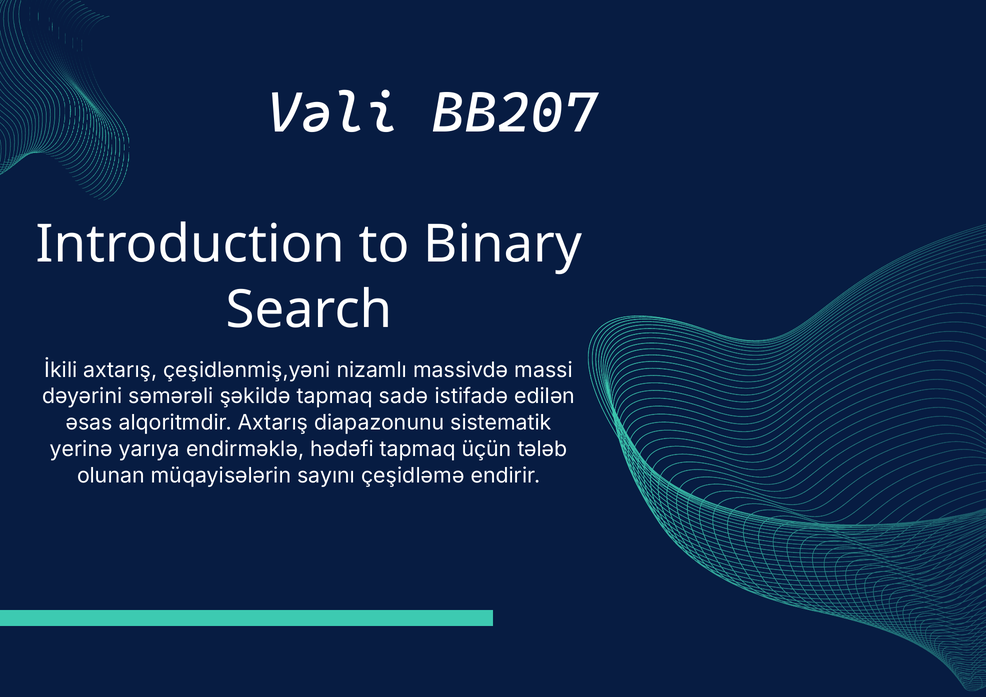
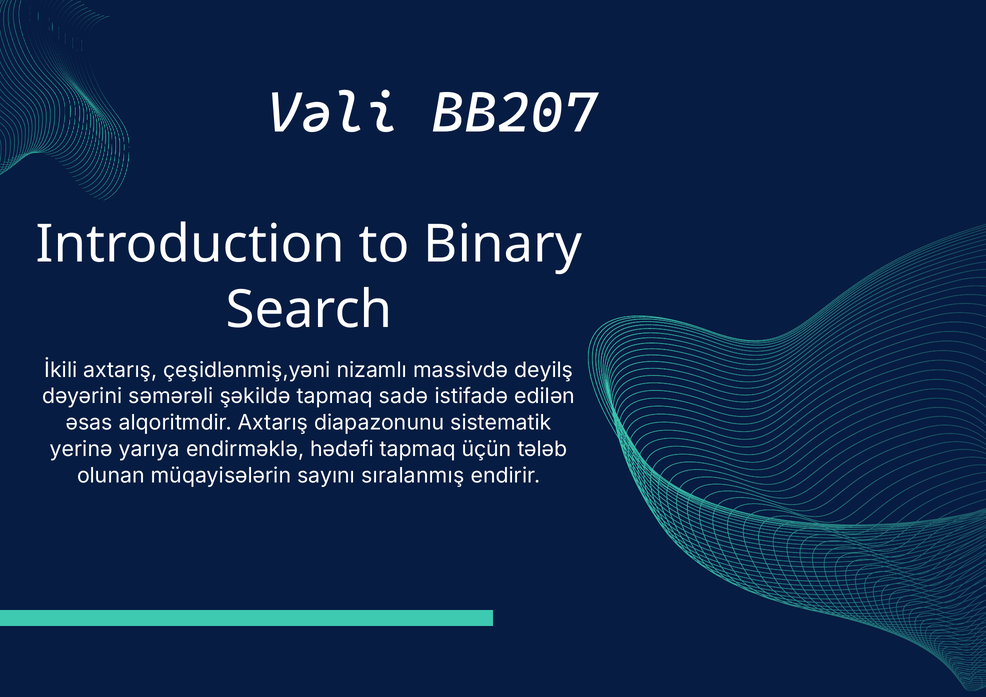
massi: massi -> deyilş (544, 370)
çeşidləmə: çeşidləmə -> sıralanmış (413, 476)
